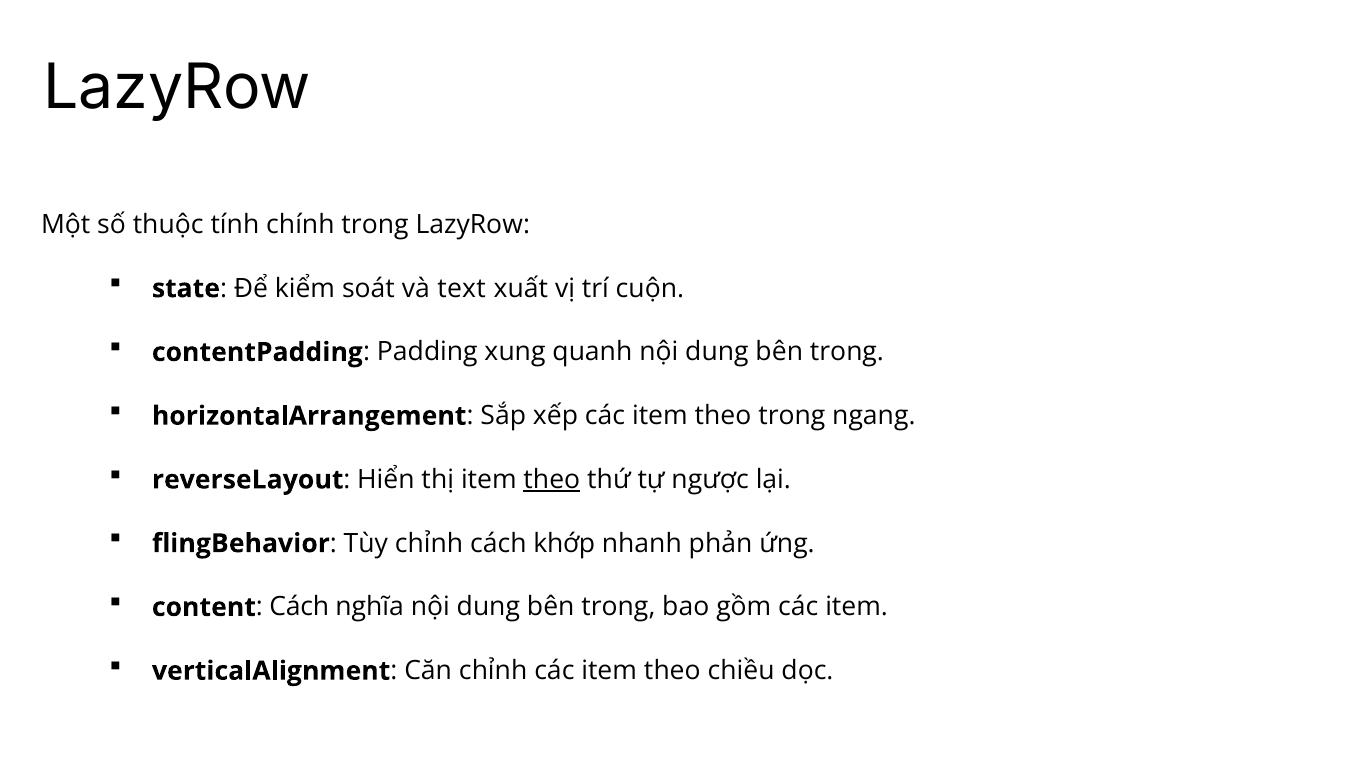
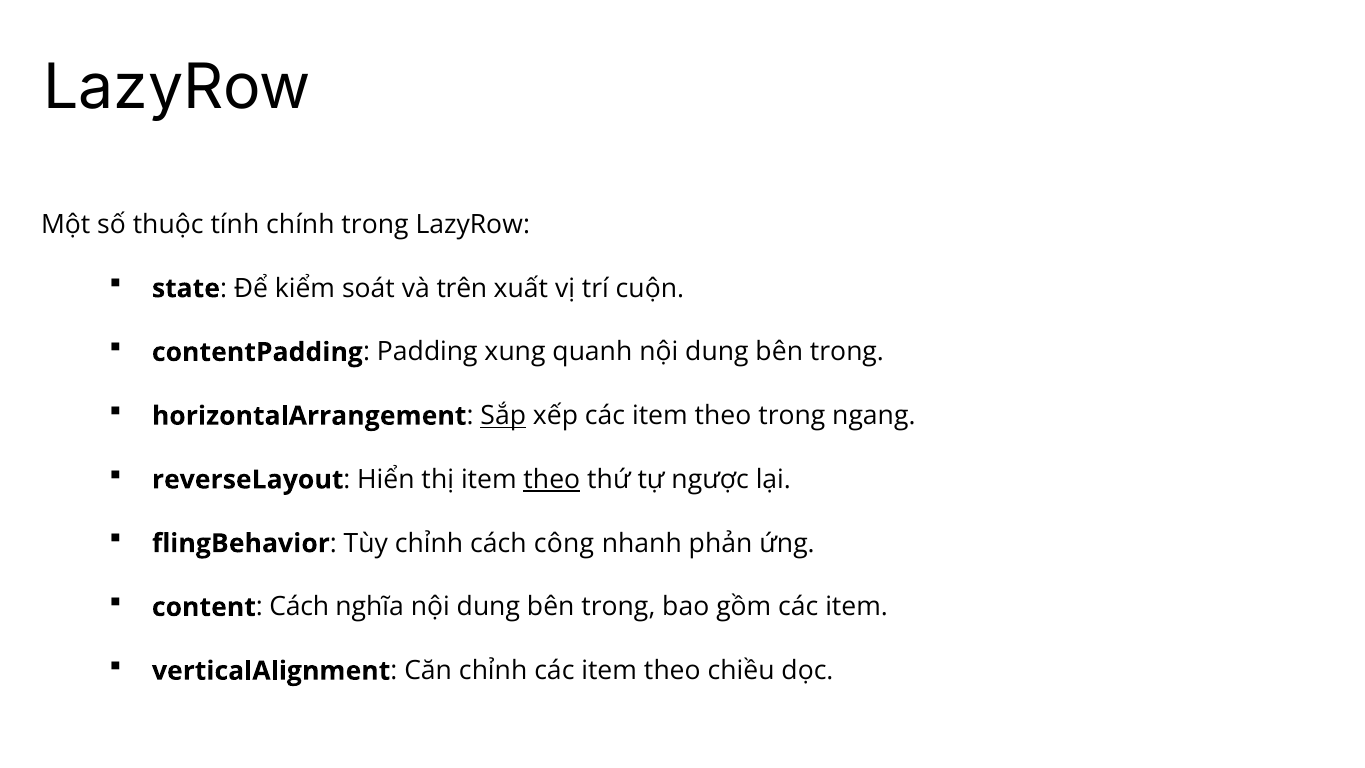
text: text -> trên (462, 288)
Sắp underline: none -> present (503, 416)
khớp: khớp -> công (564, 543)
